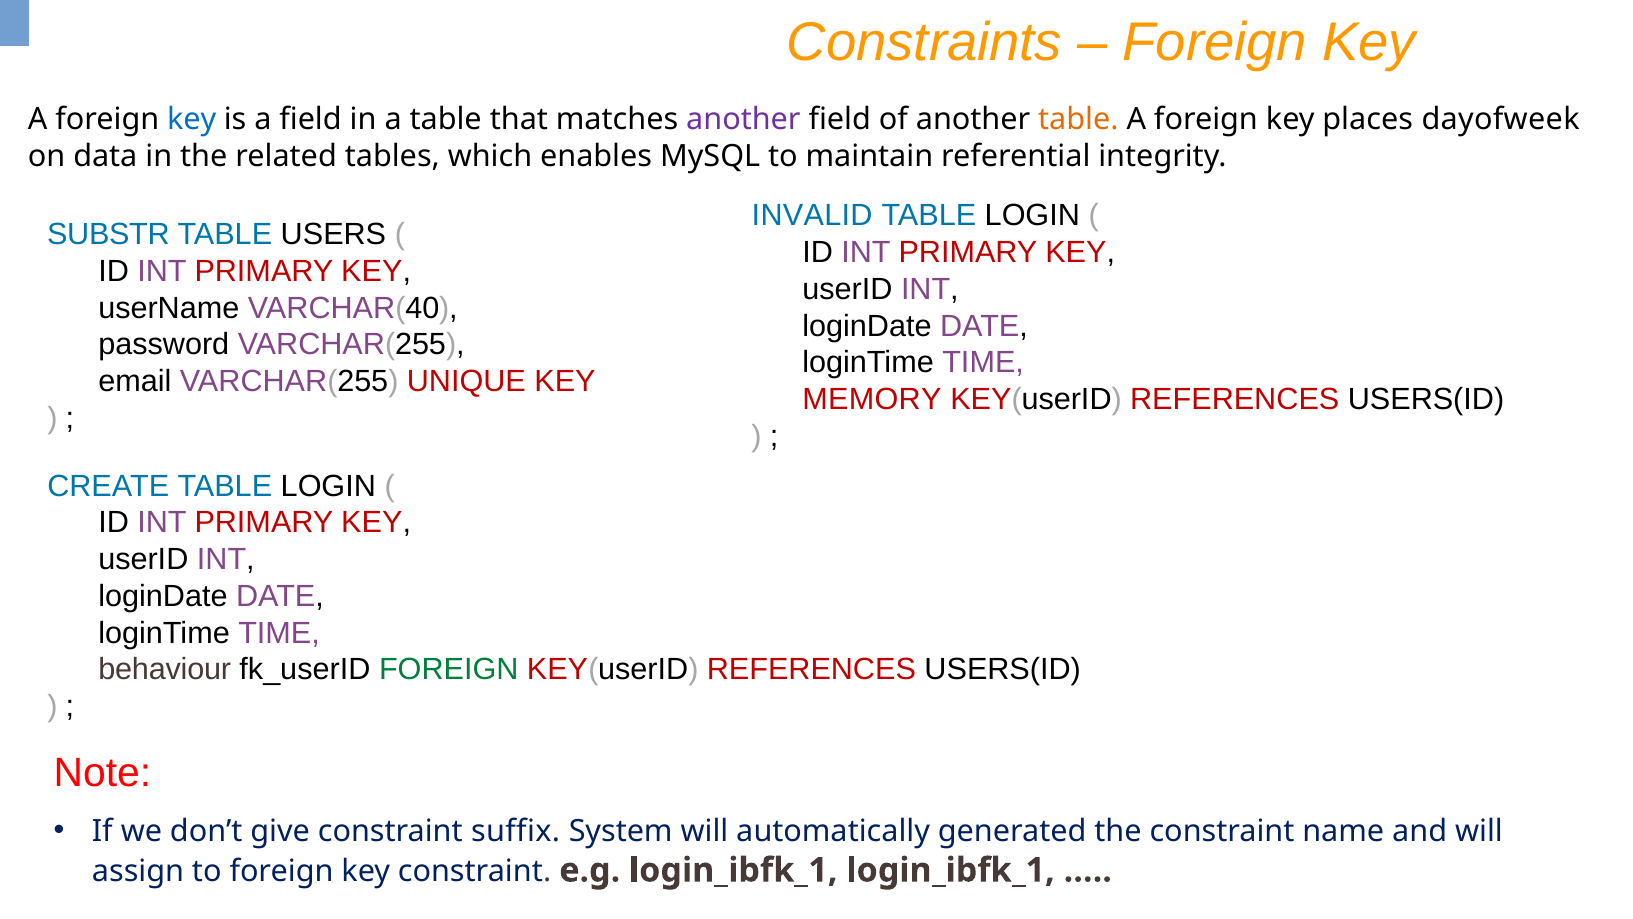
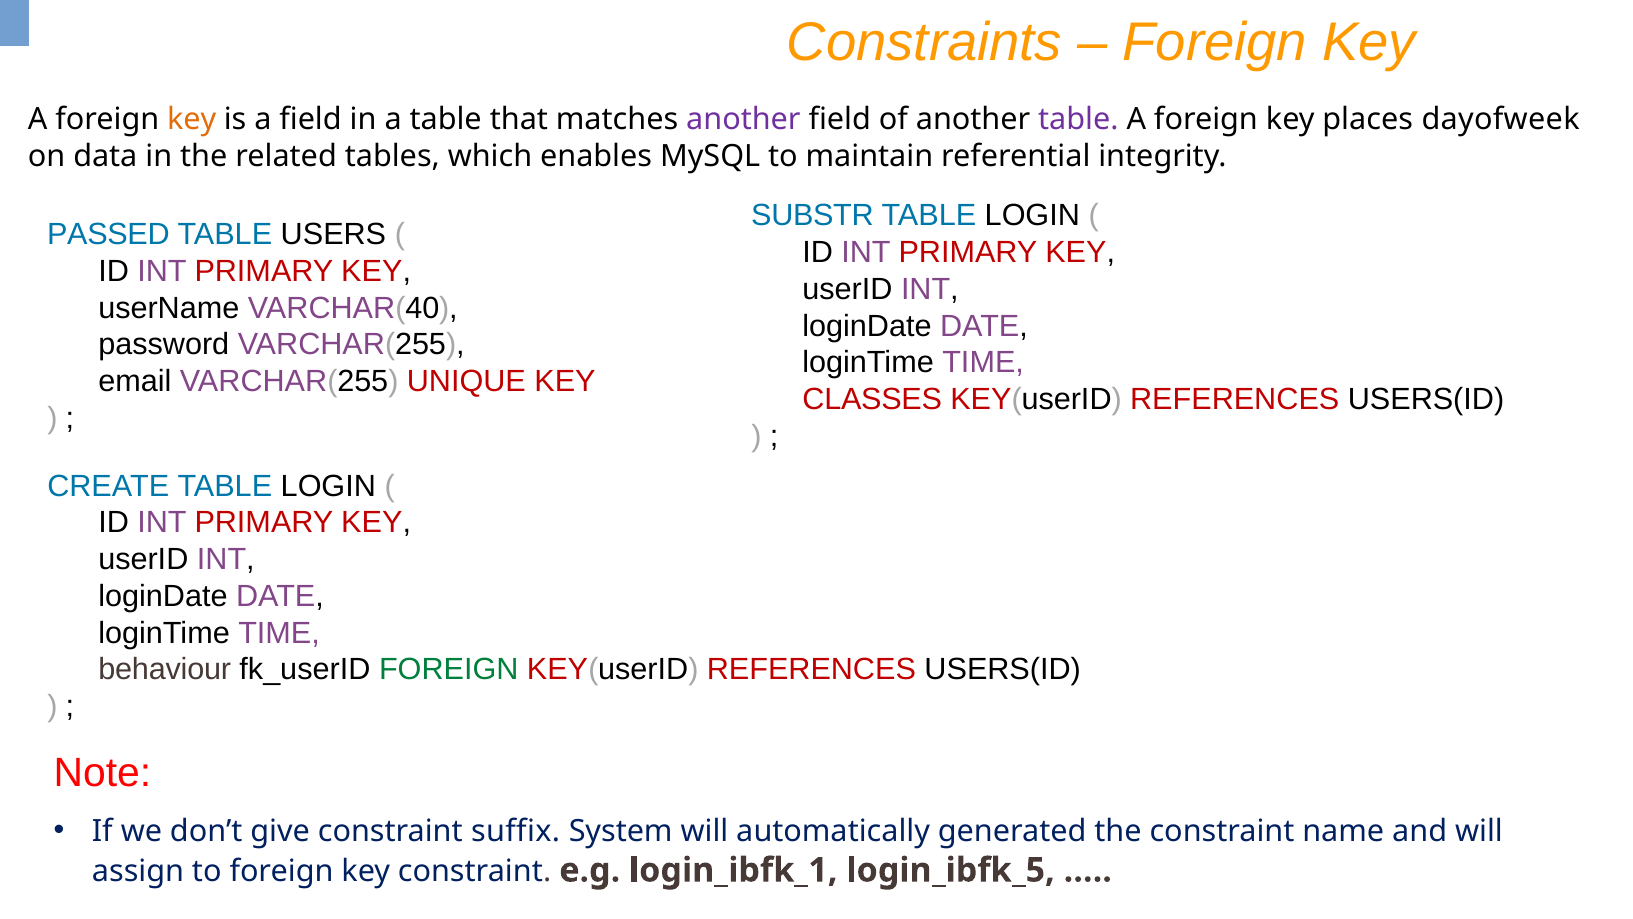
key colour: blue -> orange (192, 119)
table colour: orange -> purple (1078, 119)
INVALID: INVALID -> SUBSTR (812, 216)
SUBSTR: SUBSTR -> PASSED (108, 234)
MEMORY: MEMORY -> CLASSES (872, 399)
login_ibfk_1 login_ibfk_1: login_ibfk_1 -> login_ibfk_5 (951, 870)
